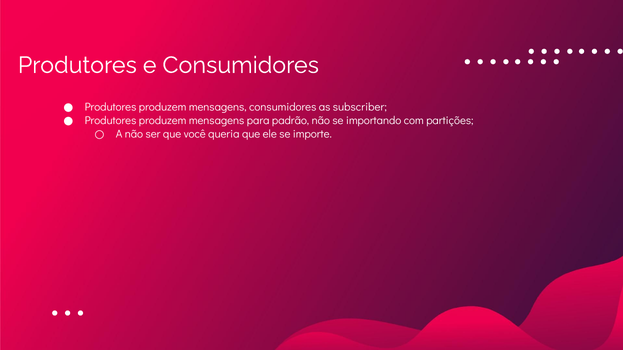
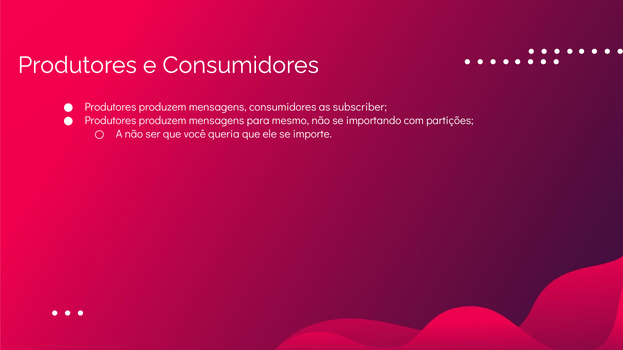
padrão: padrão -> mesmo (291, 121)
